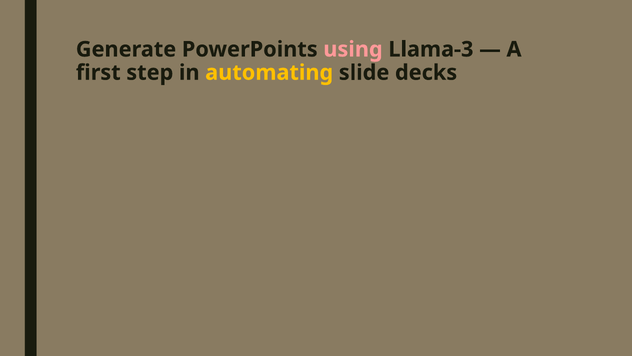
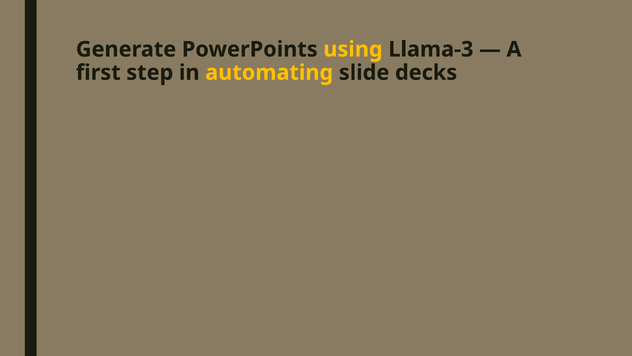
using colour: pink -> yellow (353, 49)
